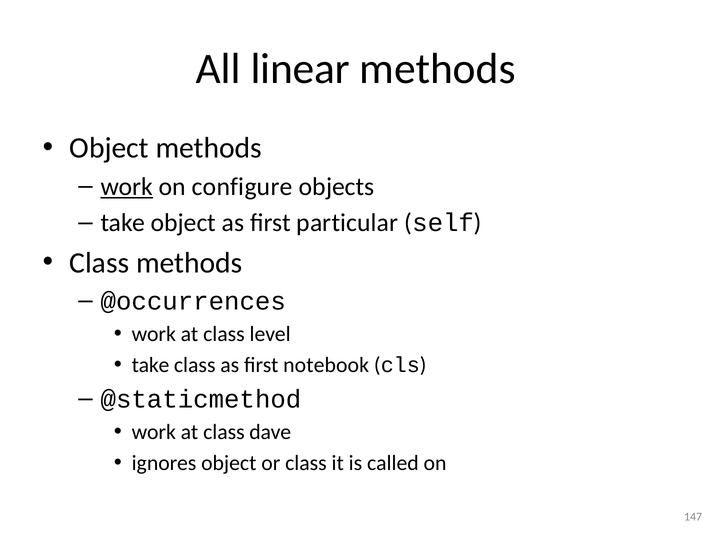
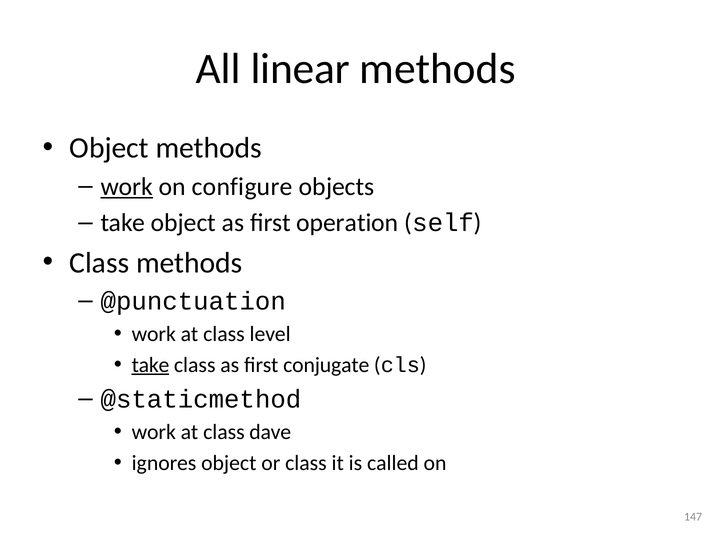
particular: particular -> operation (347, 223)
@occurrences: @occurrences -> @punctuation (193, 301)
take underline: none -> present (151, 365)
notebook: notebook -> conjugate (326, 365)
